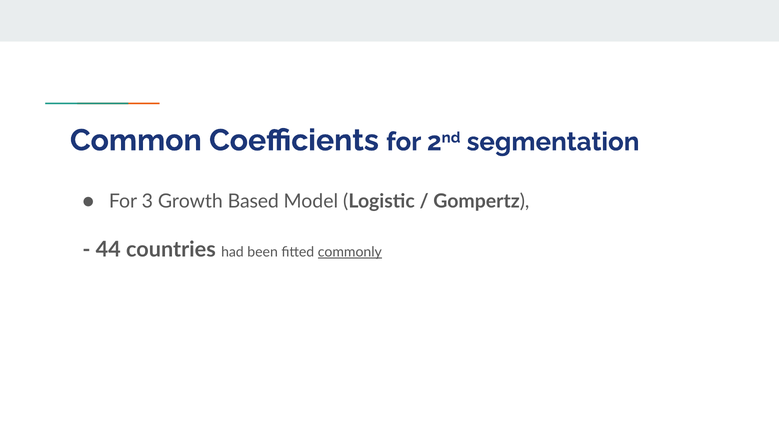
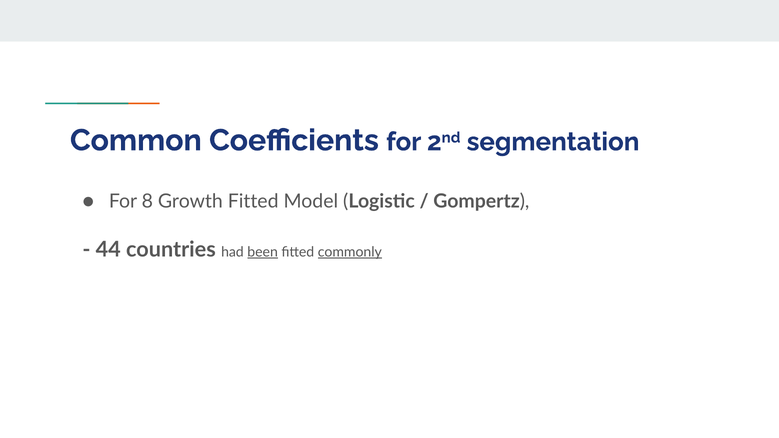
3: 3 -> 8 (147, 201)
Growth Based: Based -> Fitted (253, 201)
been underline: none -> present (263, 252)
